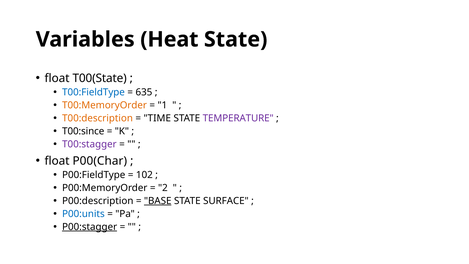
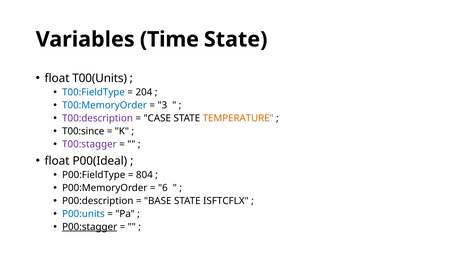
Heat: Heat -> Time (169, 39)
T00(State: T00(State -> T00(Units (100, 78)
635: 635 -> 204 (144, 92)
T00:MemoryOrder colour: orange -> blue (105, 105)
1: 1 -> 3 (162, 105)
T00:description colour: orange -> purple (98, 118)
TIME: TIME -> CASE (157, 118)
TEMPERATURE colour: purple -> orange (238, 118)
P00(Char: P00(Char -> P00(Ideal (100, 161)
102: 102 -> 804 (144, 175)
2: 2 -> 6 (163, 188)
BASE underline: present -> none (158, 201)
SURFACE: SURFACE -> ISFTCFLX (226, 201)
